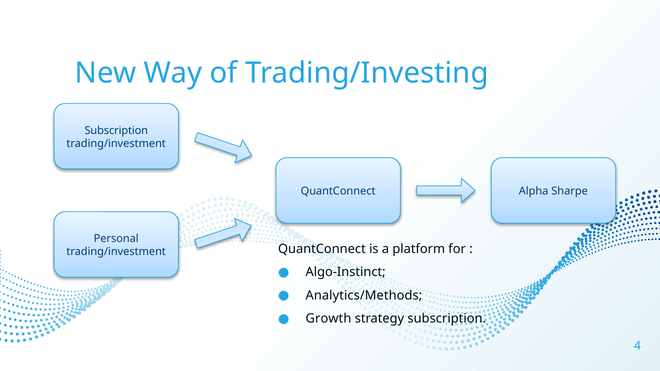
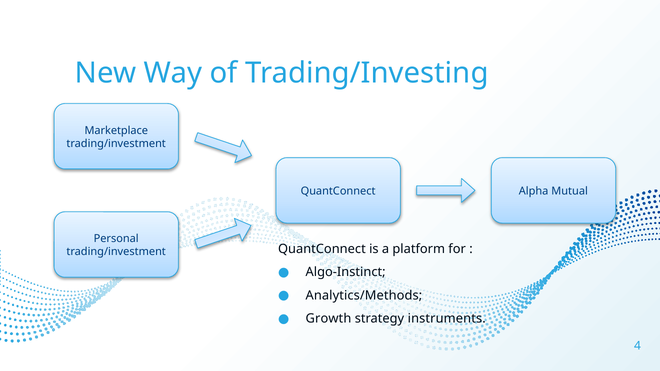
Subscription: Subscription -> Marketplace (116, 130)
Sharpe: Sharpe -> Mutual (570, 191)
strategy subscription: subscription -> instruments (447, 319)
